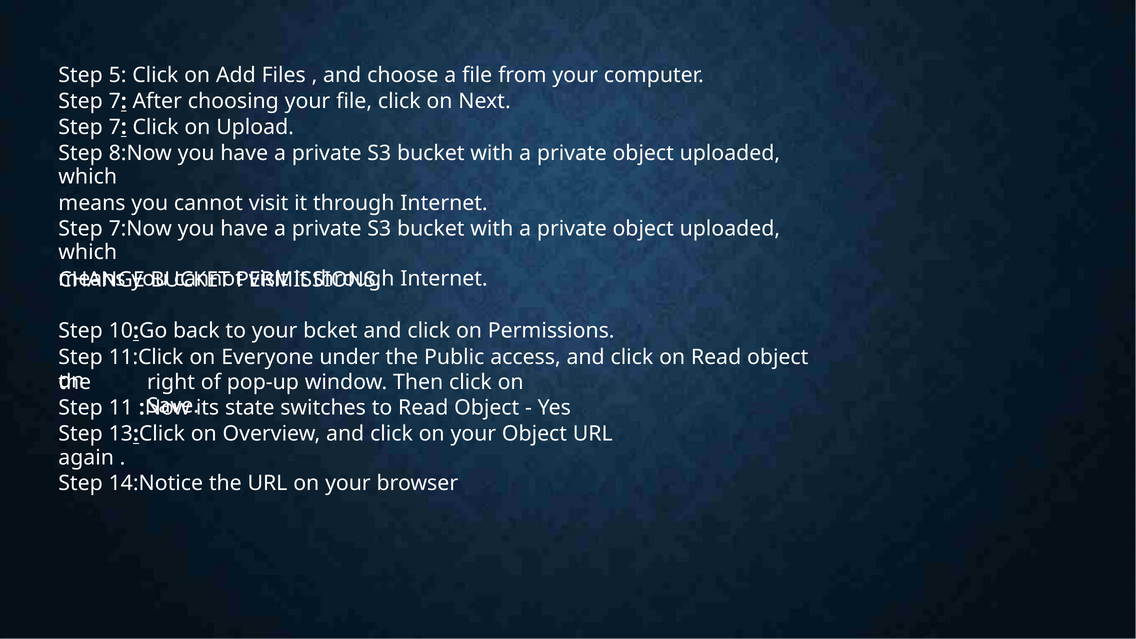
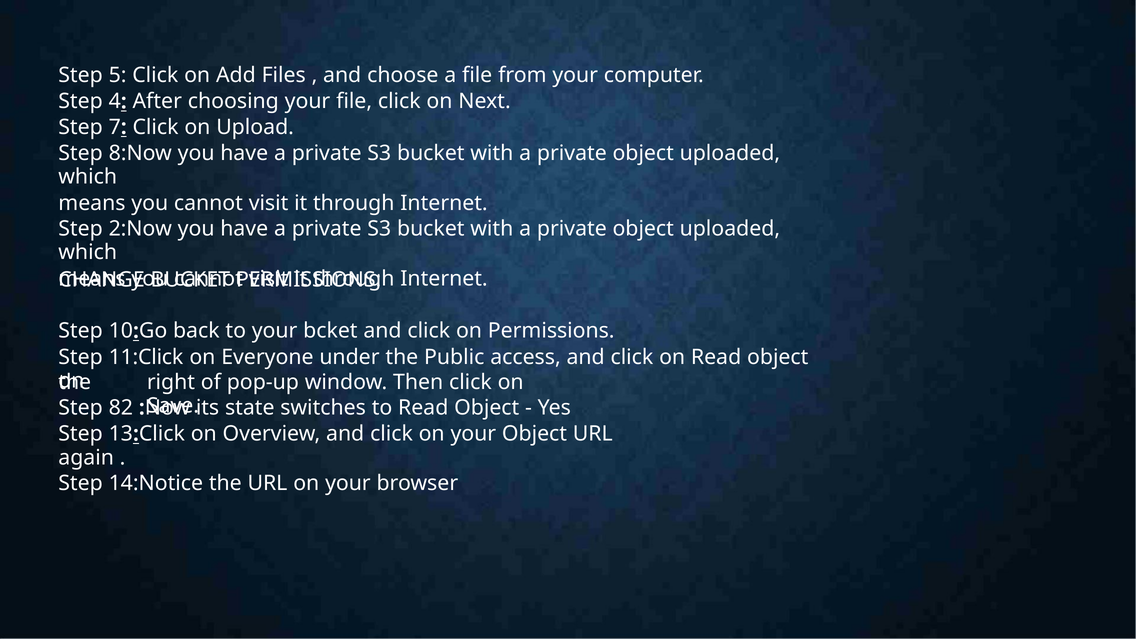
7: 7 -> 4 (115, 101)
7:Now: 7:Now -> 2:Now (140, 229)
11: 11 -> 82 (121, 408)
